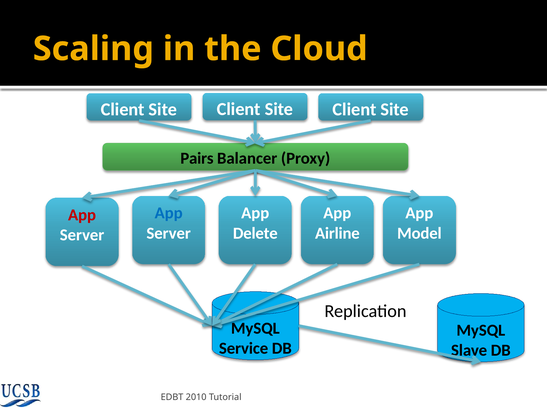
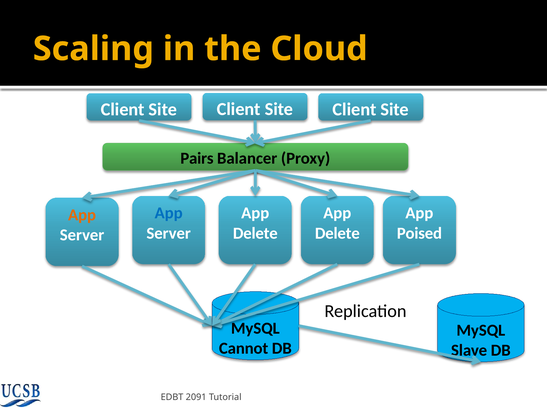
App colour: red -> orange (82, 215)
Airline: Airline -> Delete (337, 233)
Model: Model -> Poised (419, 233)
Service: Service -> Cannot (244, 349)
2010: 2010 -> 2091 (196, 398)
